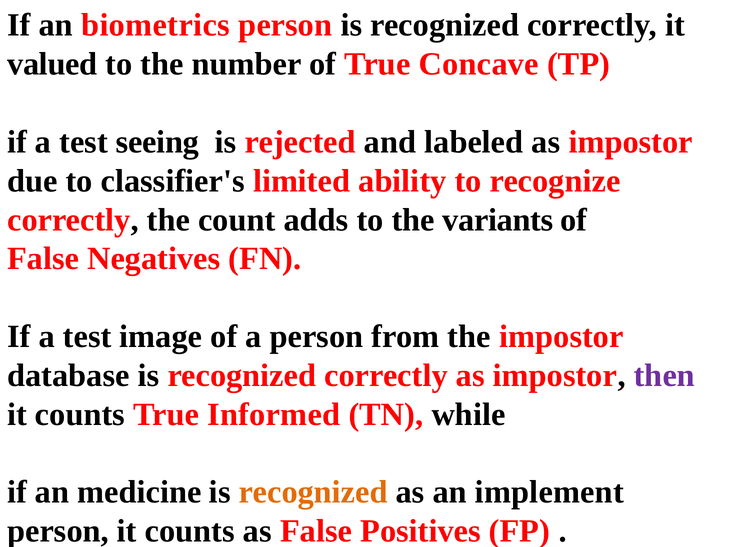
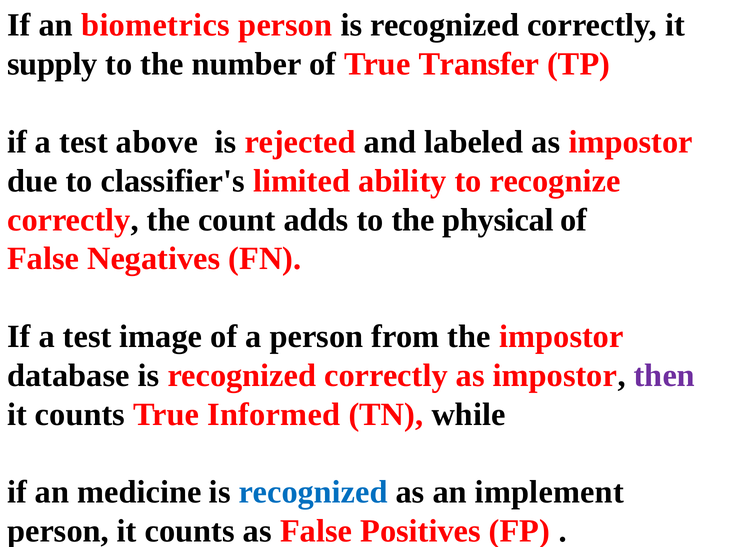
valued: valued -> supply (52, 64)
Concave: Concave -> Transfer (479, 64)
seeing: seeing -> above (157, 142)
variants: variants -> physical (498, 220)
recognized colour: orange -> blue (313, 492)
